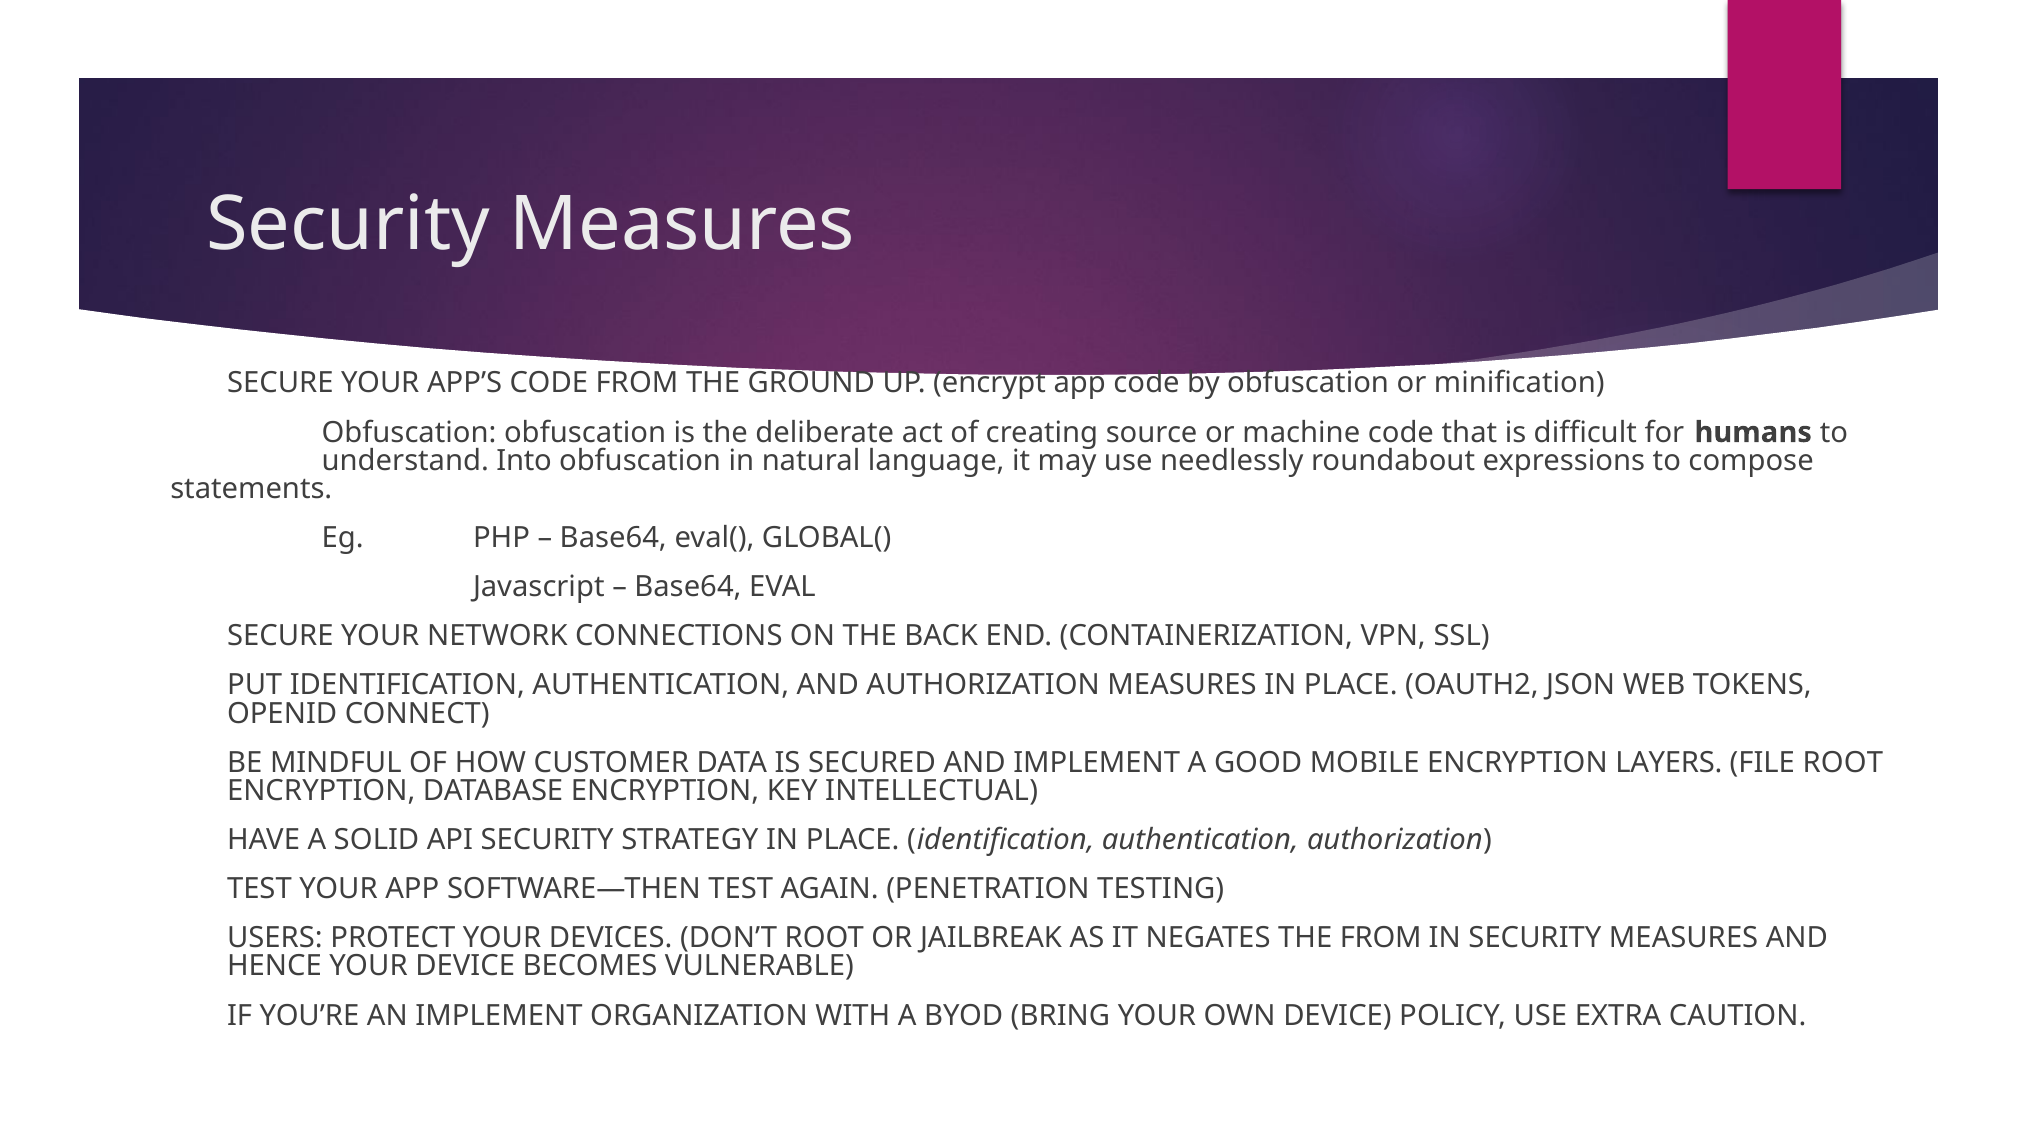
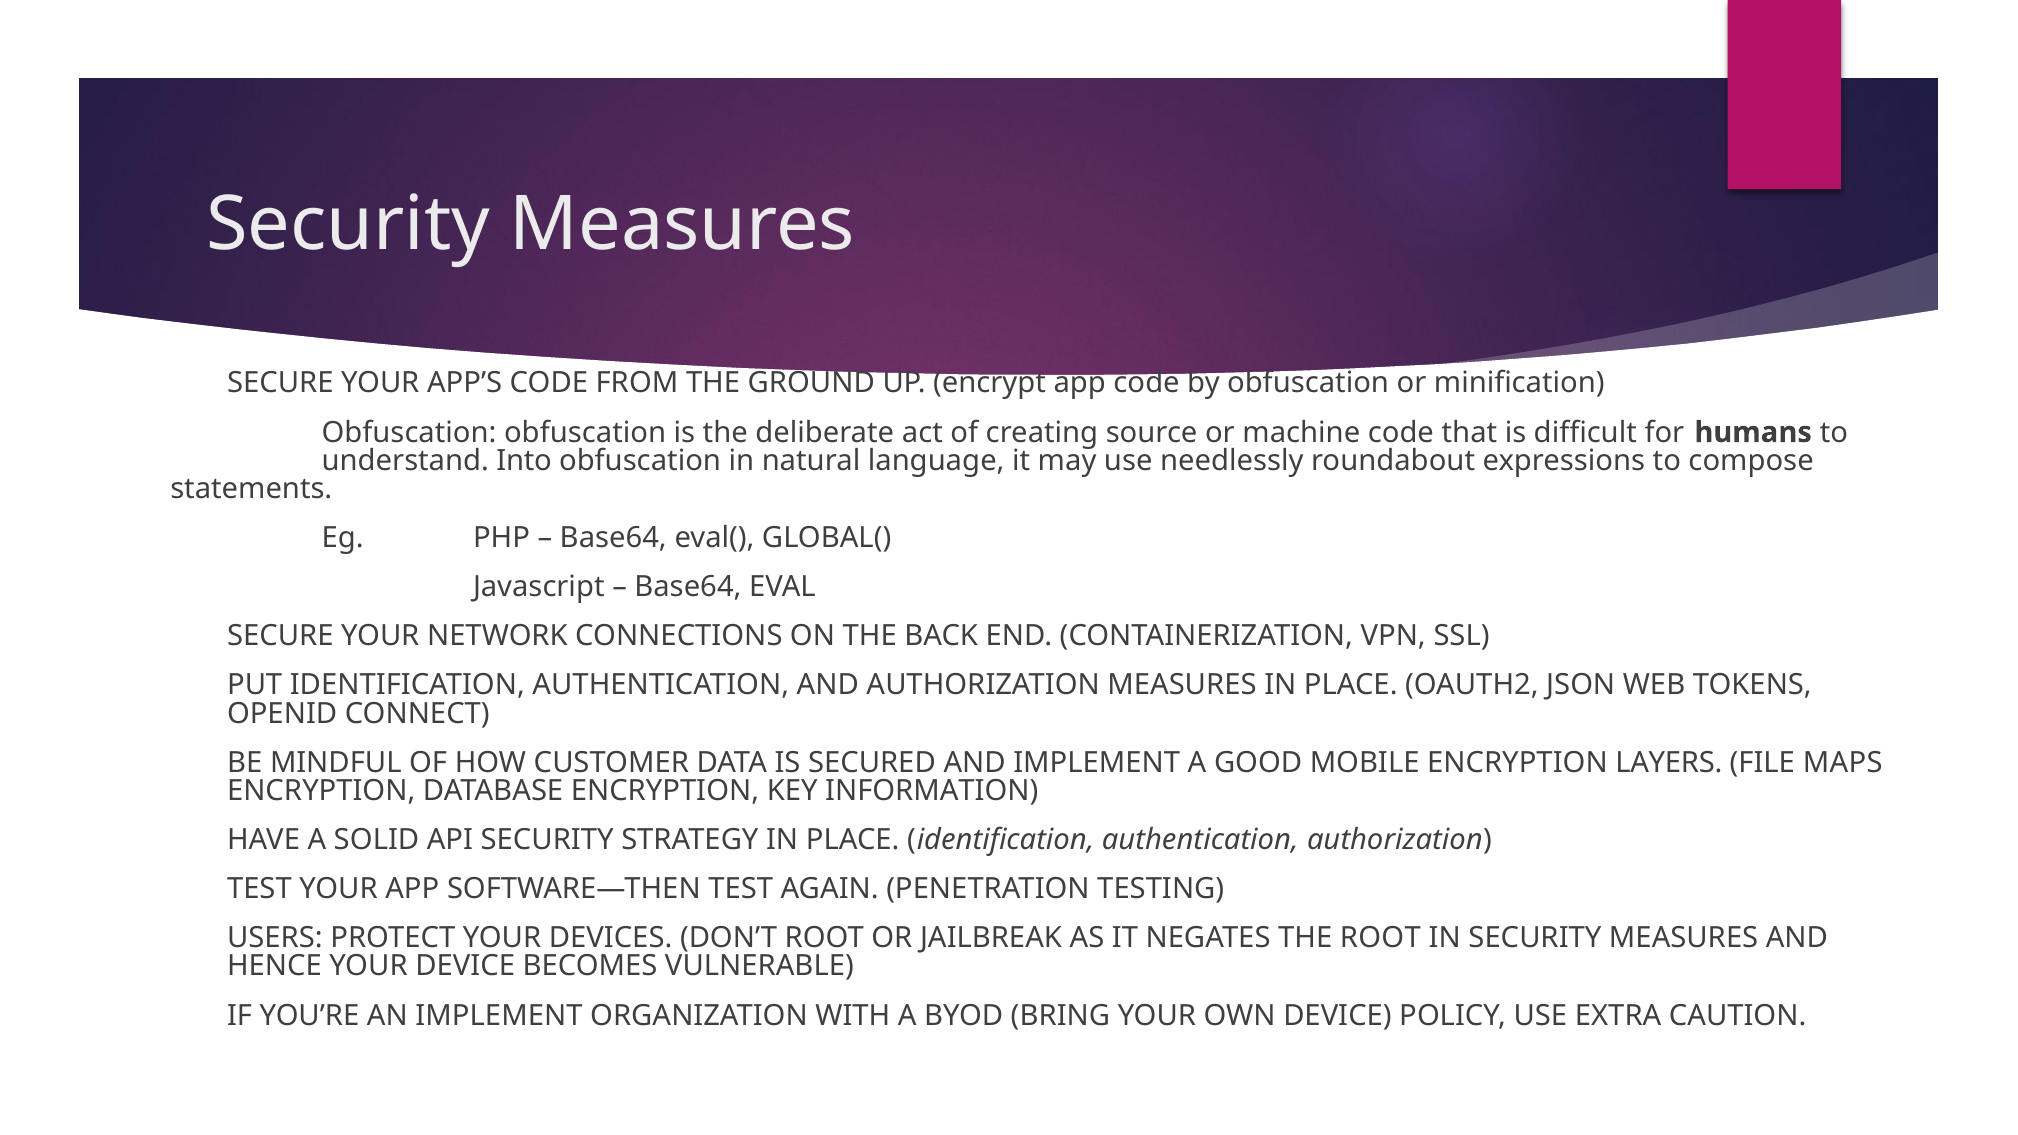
FILE ROOT: ROOT -> MAPS (1843, 763)
INTELLECTUAL: INTELLECTUAL -> INFORMATION (932, 791)
THE FROM: FROM -> ROOT (1380, 938)
